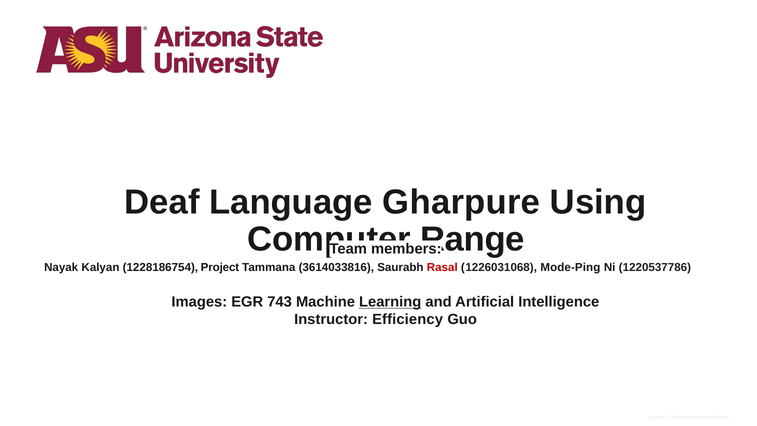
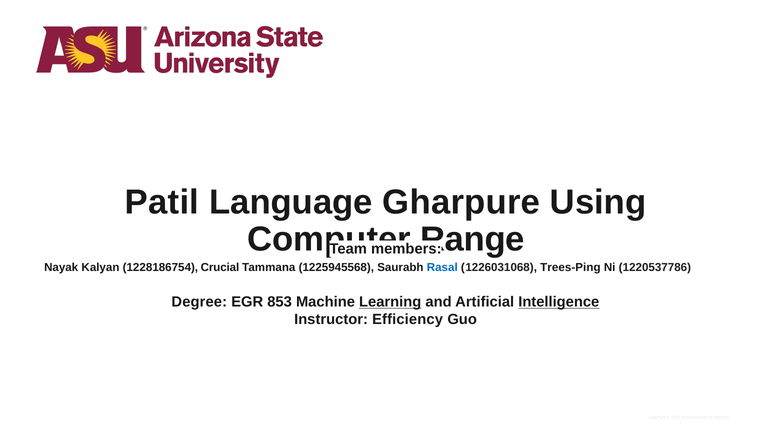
Deaf: Deaf -> Patil (162, 202)
Project: Project -> Crucial (220, 268)
3614033816: 3614033816 -> 1225945568 (336, 268)
Rasal colour: red -> blue (442, 268)
Mode-Ping: Mode-Ping -> Trees-Ping (570, 268)
Images: Images -> Degree (199, 302)
743: 743 -> 853 (280, 302)
Intelligence underline: none -> present (559, 302)
